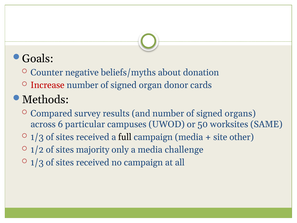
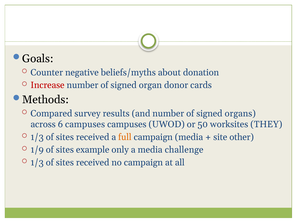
6 particular: particular -> campuses (85, 124)
SAME: SAME -> THEY (266, 124)
full colour: black -> orange (125, 137)
1/2: 1/2 -> 1/9 (37, 150)
majority: majority -> example (93, 150)
